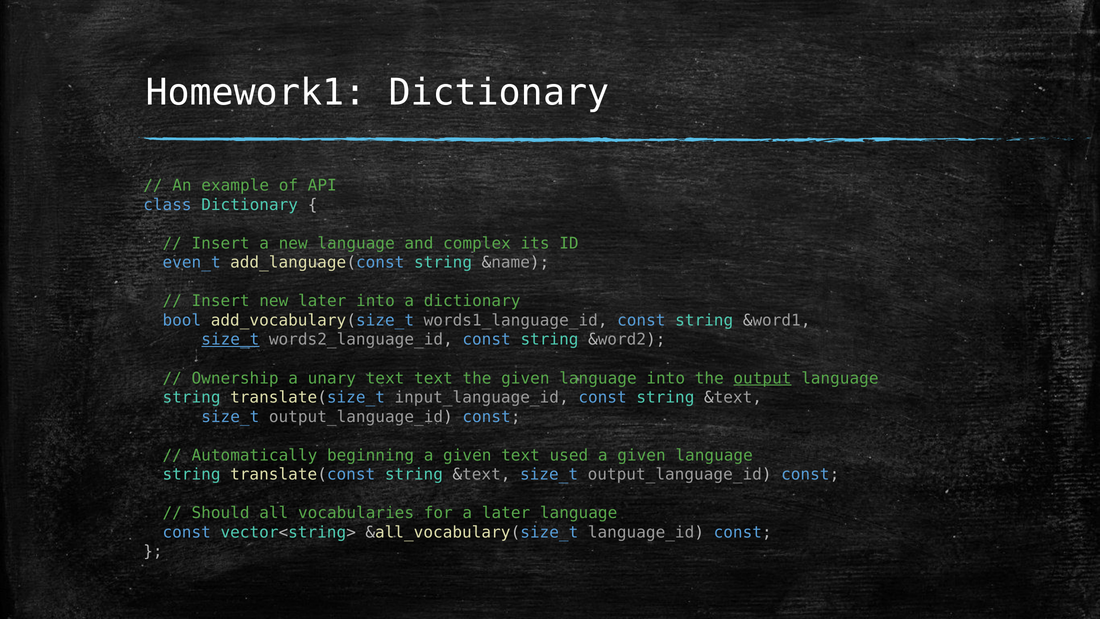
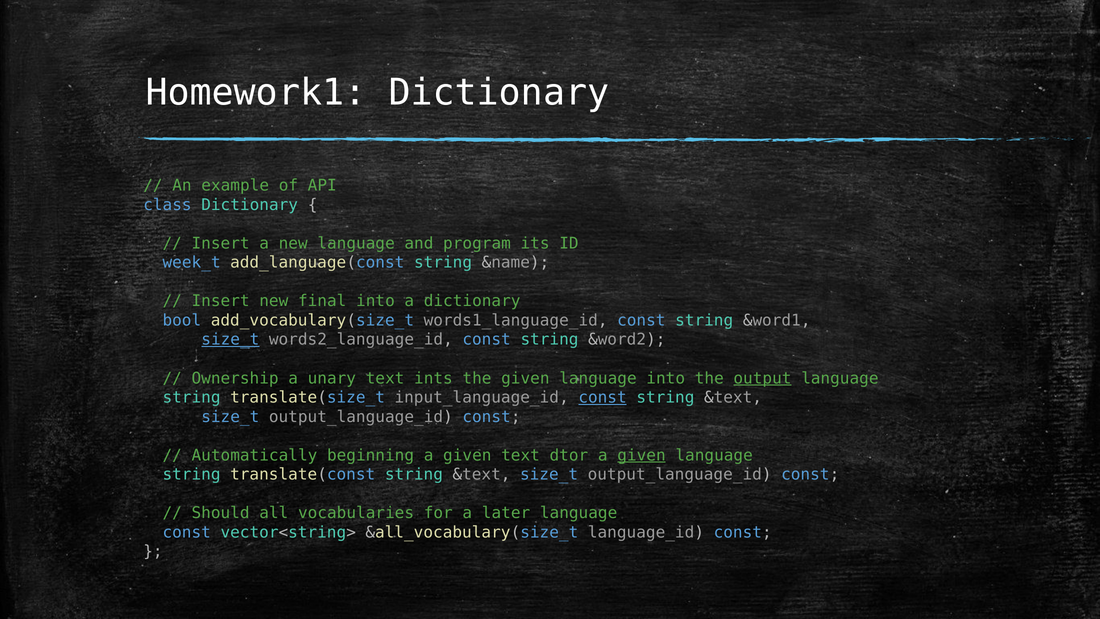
complex: complex -> program (477, 243)
even_t: even_t -> week_t (192, 263)
new later: later -> final (322, 301)
text text: text -> ints (433, 378)
const underline: none -> present (603, 397)
used: used -> dtor (569, 455)
given underline: none -> present (641, 455)
